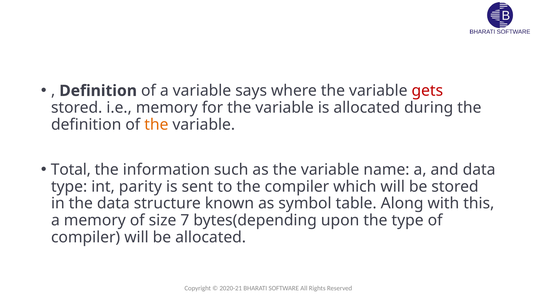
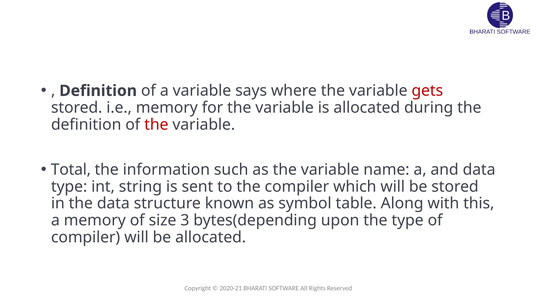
the colour: orange -> red (156, 125)
parity: parity -> string (140, 187)
7: 7 -> 3 (185, 220)
